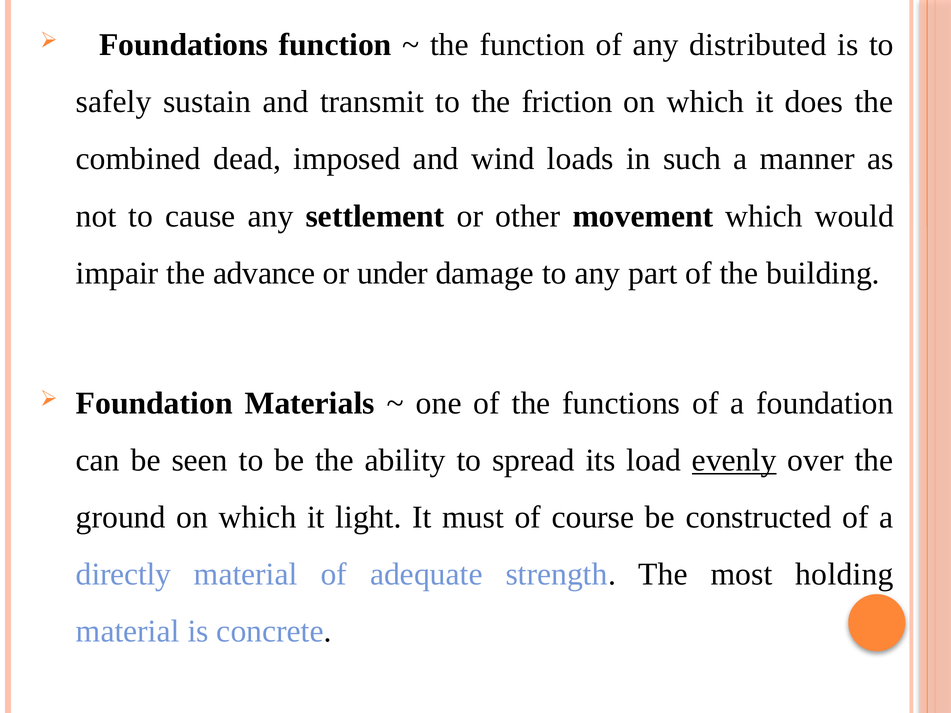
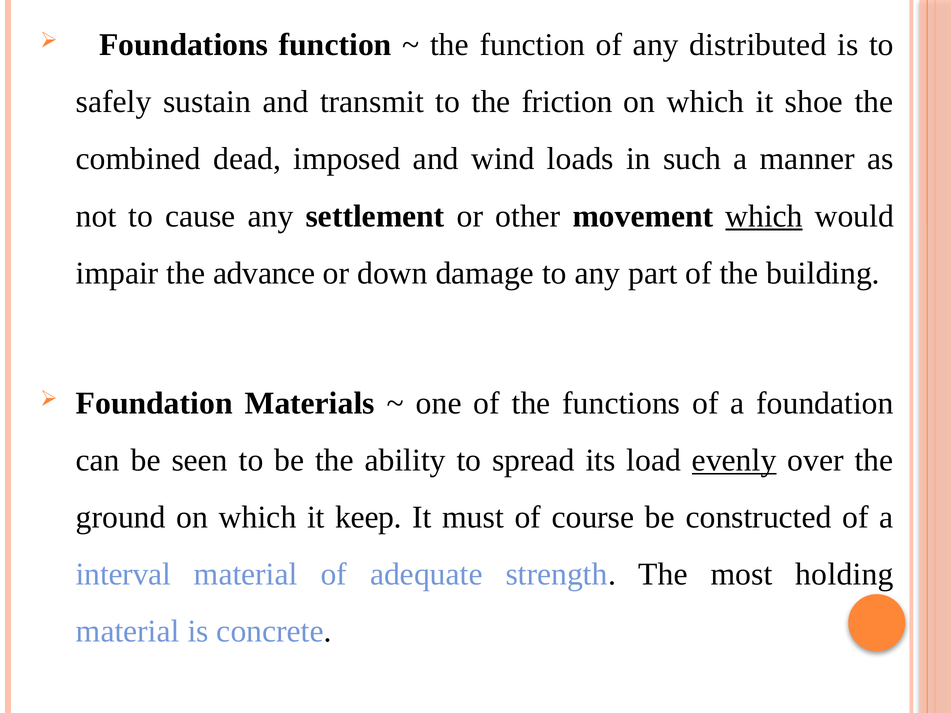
does: does -> shoe (814, 102)
which underline: none -> present (764, 216)
under: under -> down (392, 273)
light: light -> keep (369, 517)
directly: directly -> interval (123, 574)
